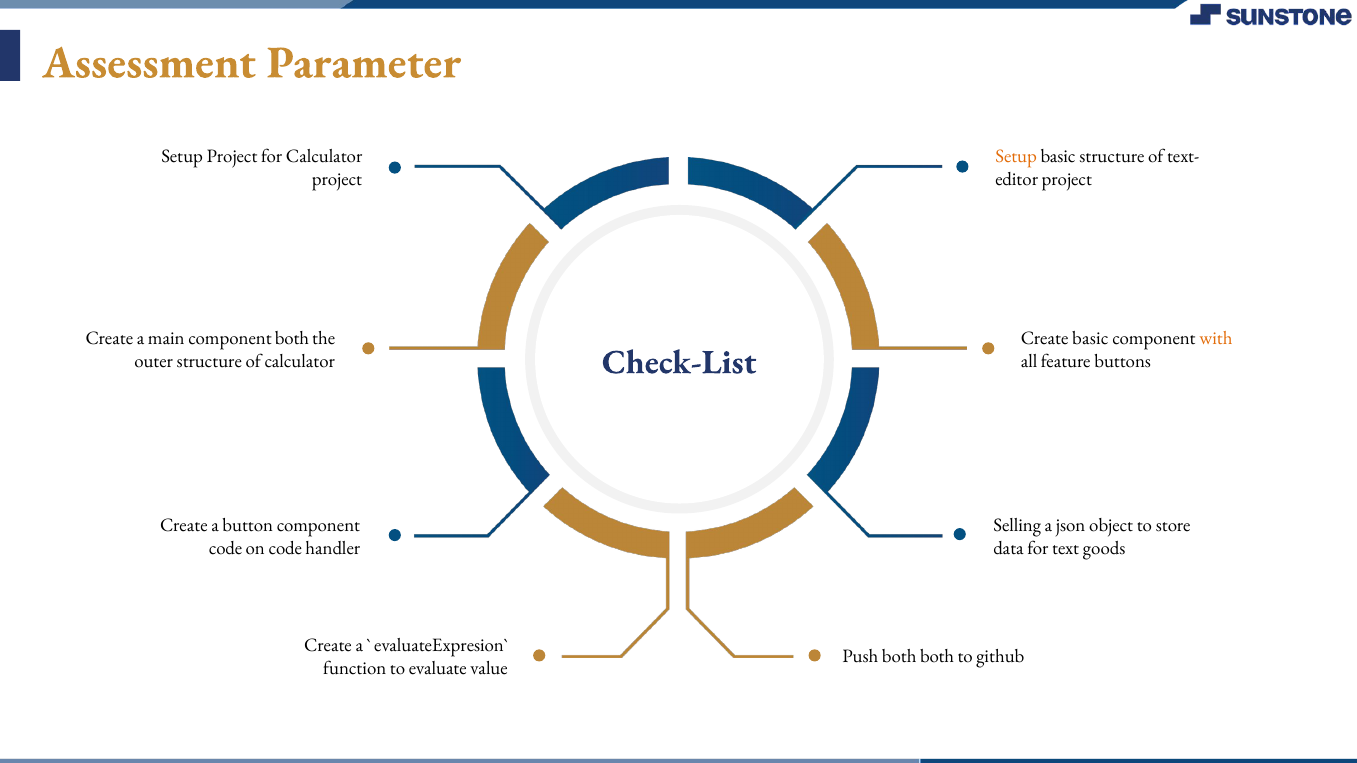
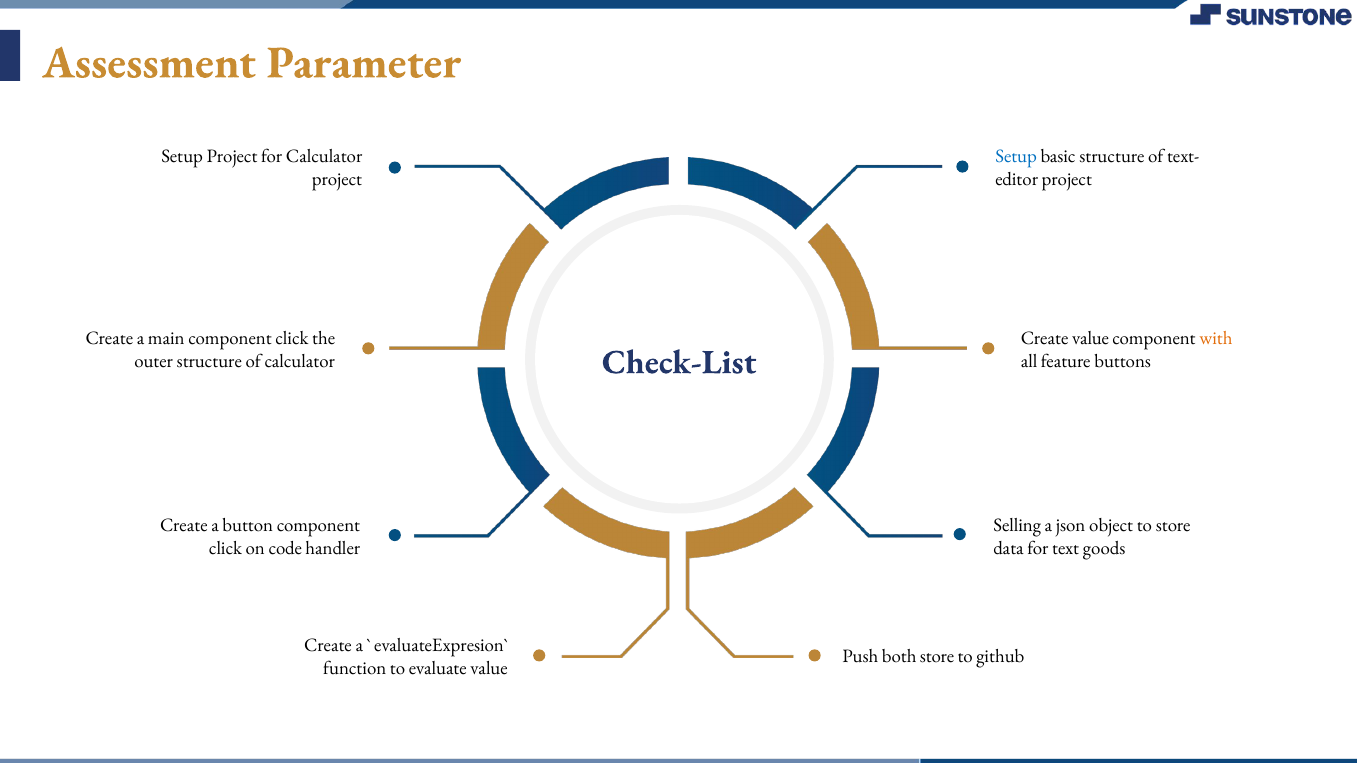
Setup colour: orange -> blue (1016, 156)
main component both: both -> click (292, 339)
Create basic: basic -> value (1091, 338)
code: code -> click (225, 548)
both both: both -> store (937, 657)
